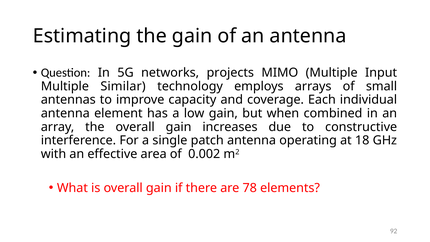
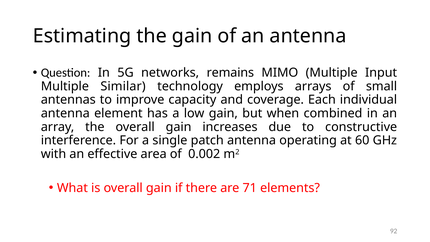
projects: projects -> remains (230, 73)
18: 18 -> 60 (362, 140)
78: 78 -> 71 (250, 188)
